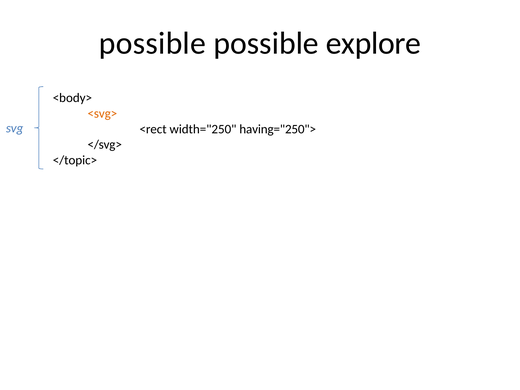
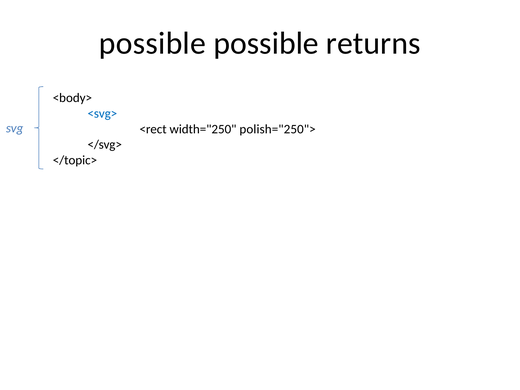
explore: explore -> returns (373, 43)
<svg> colour: orange -> blue (102, 114)
having="250">: having="250"> -> polish="250"> (278, 129)
